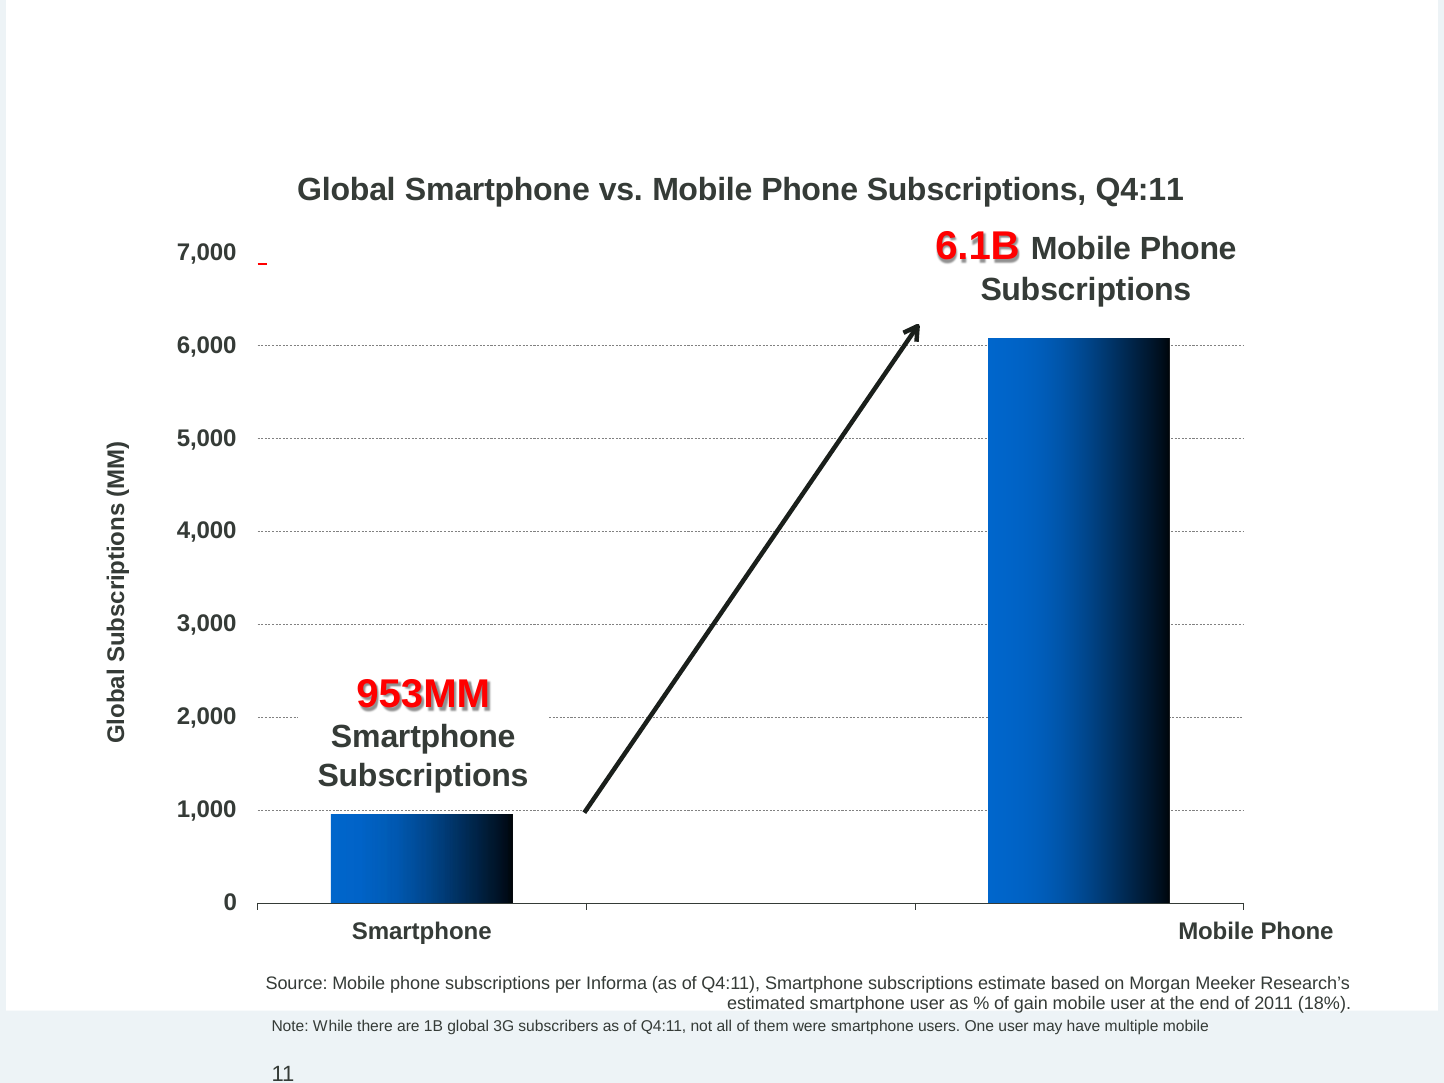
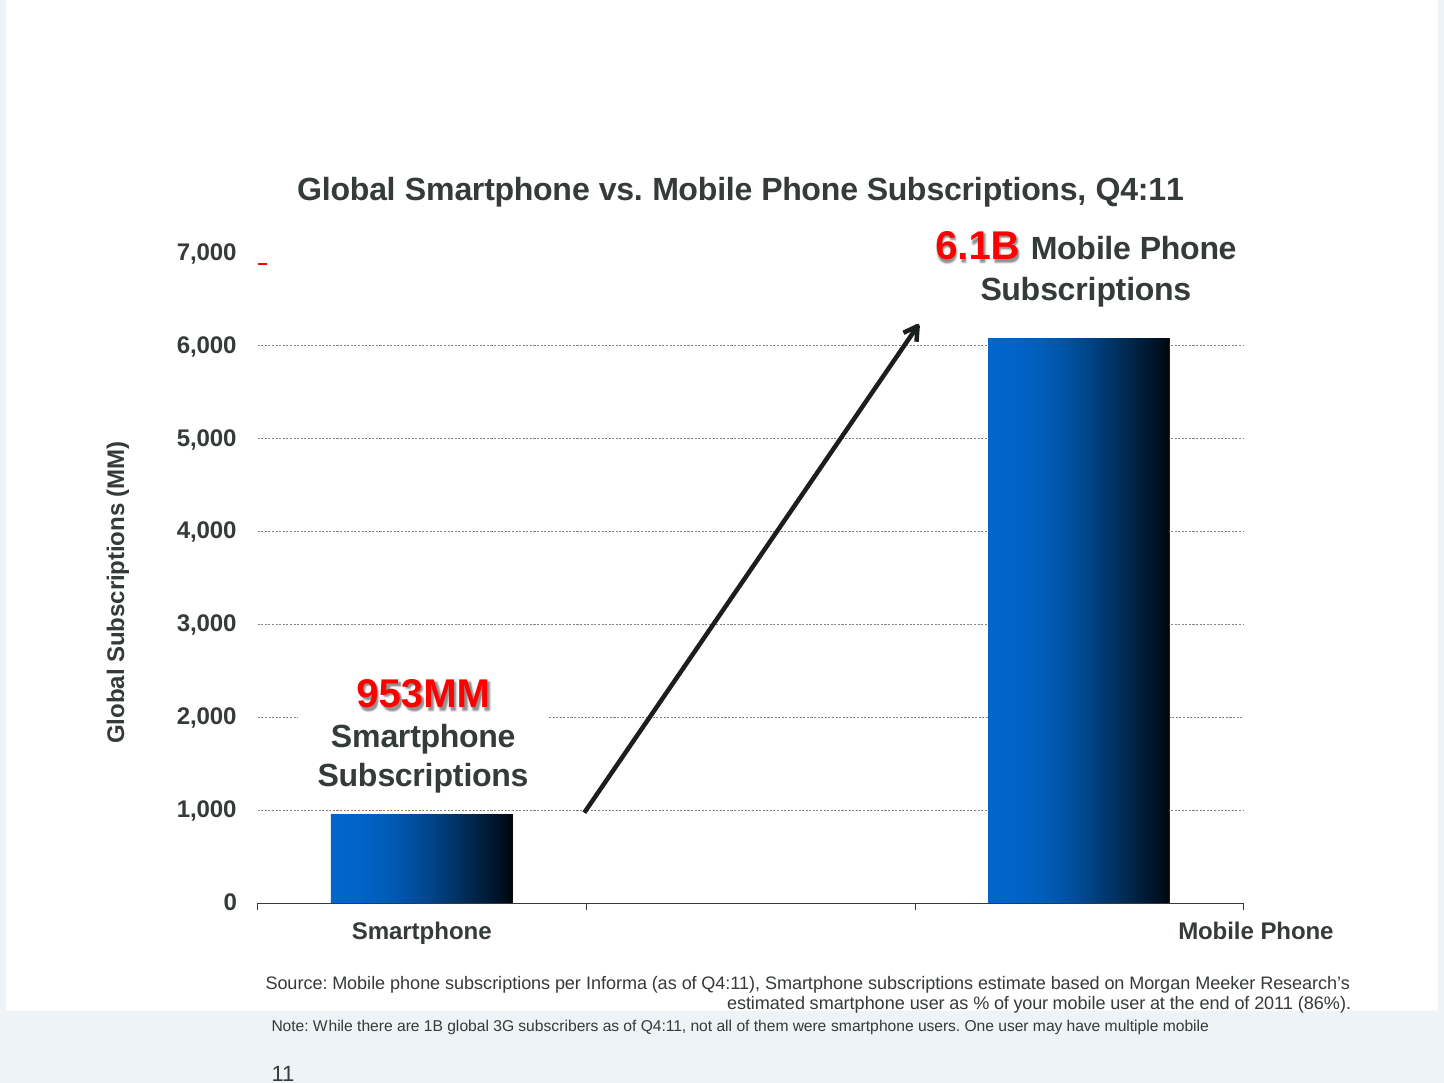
gain: gain -> your (1031, 1004)
18%: 18% -> 86% (1324, 1004)
